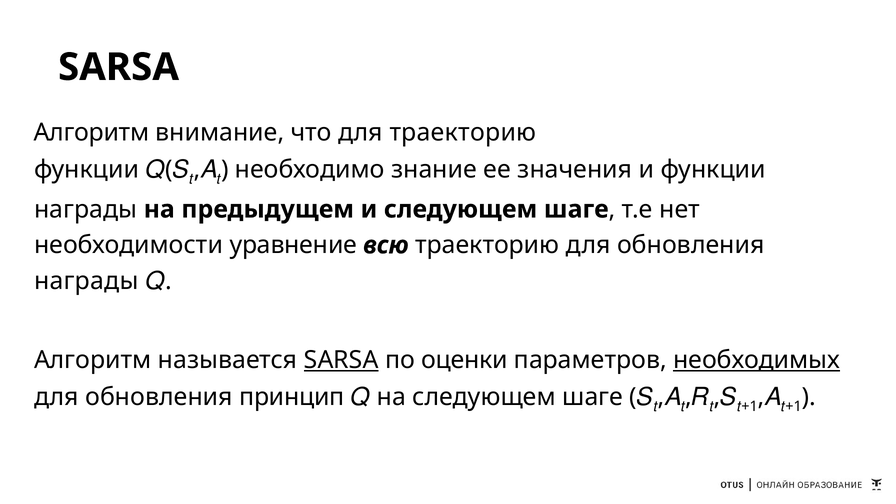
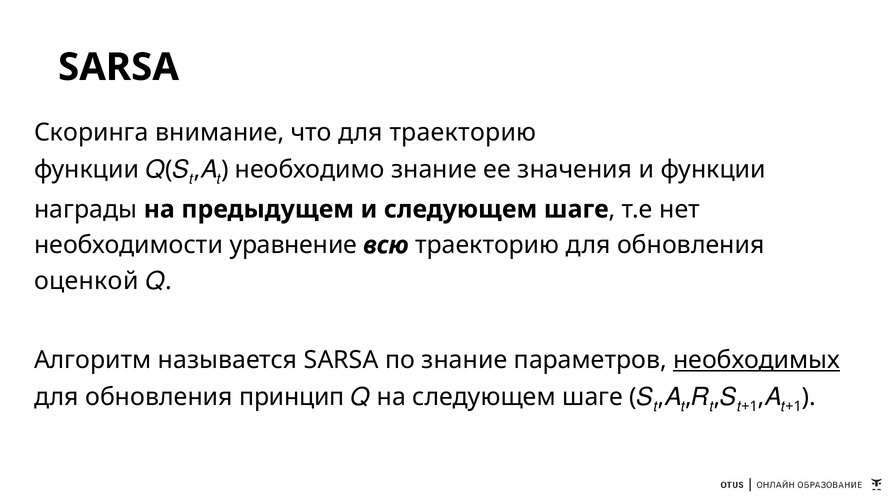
Алгоритм: Алгоритм -> Скоринга (91, 133)
награды: награды -> оценкой (86, 281)
SARSA underline: present -> none (341, 360)
по оценки: оценки -> знание (464, 360)
